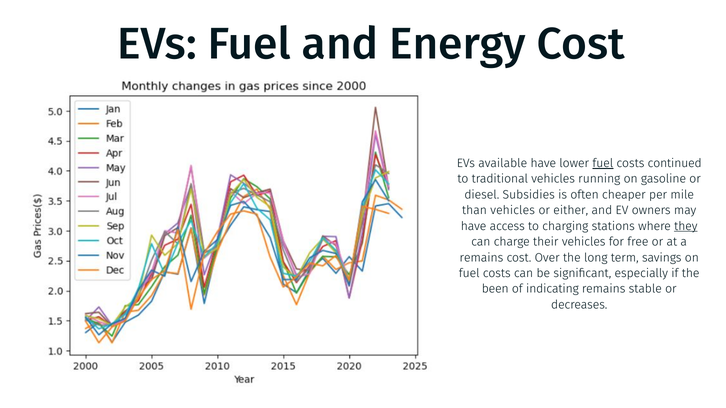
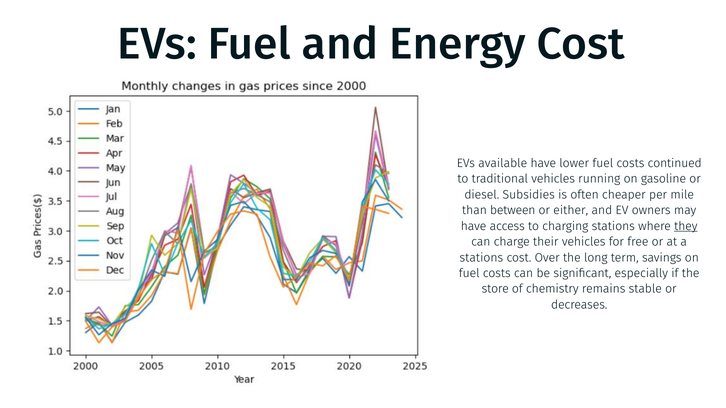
fuel underline: present -> none (603, 163)
than vehicles: vehicles -> between (513, 211)
remains: remains -> stations (481, 258)
been: been -> store (495, 289)
indicating: indicating -> chemistry (552, 289)
